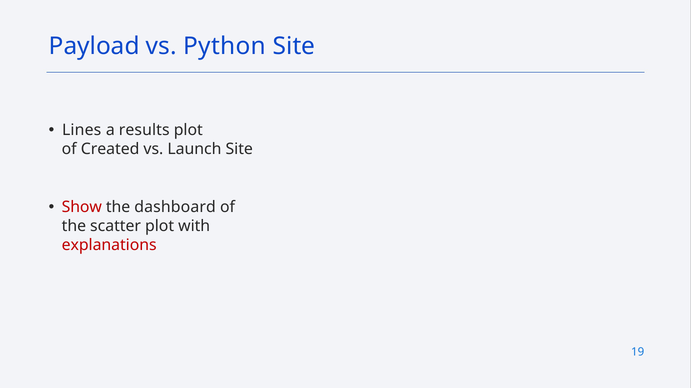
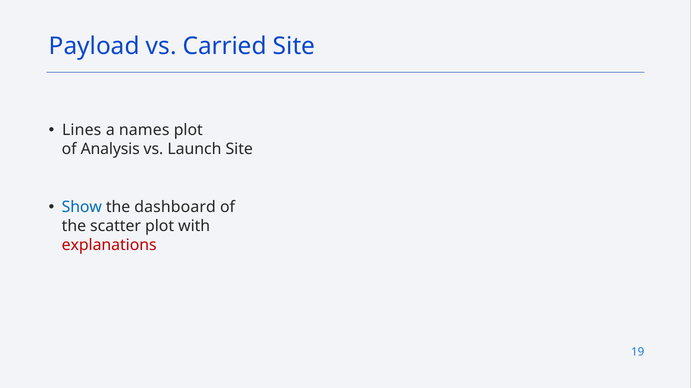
Python: Python -> Carried (225, 46)
results: results -> names (144, 130)
Created: Created -> Analysis (110, 149)
Show colour: red -> blue (82, 208)
